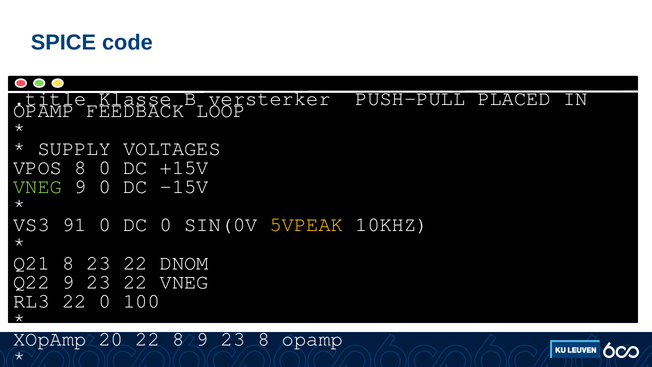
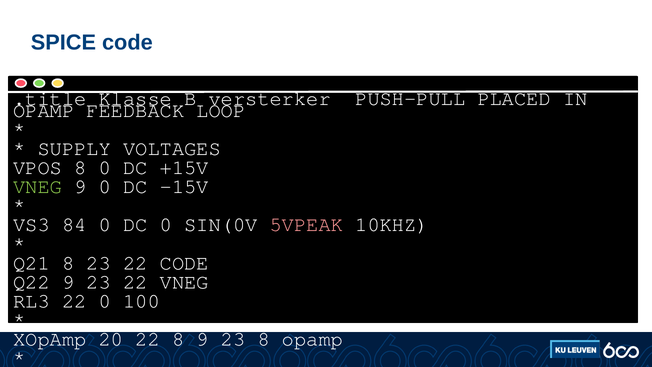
91: 91 -> 84 (74, 225)
5VPEAK colour: yellow -> pink (306, 225)
22 DNOM: DNOM -> CODE (184, 263)
